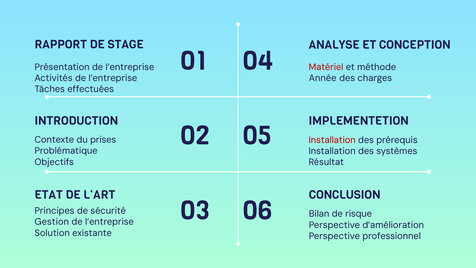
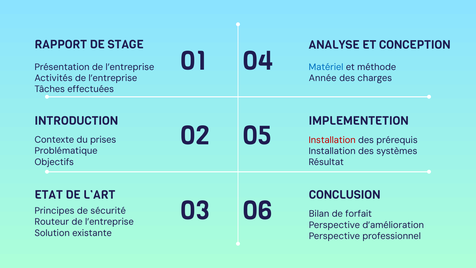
Matériel colour: red -> blue (326, 67)
risque: risque -> forfait (359, 214)
Gestion: Gestion -> Routeur (52, 222)
